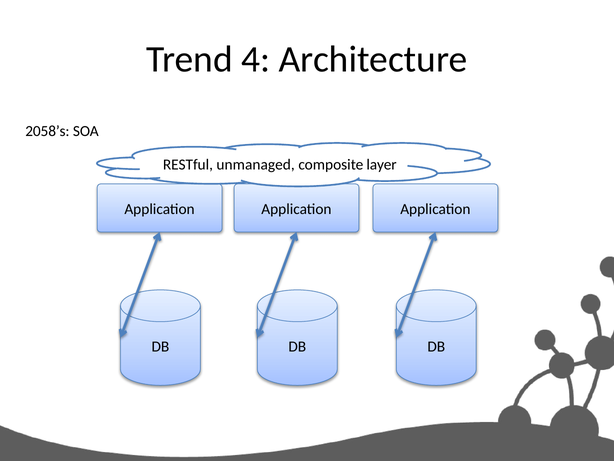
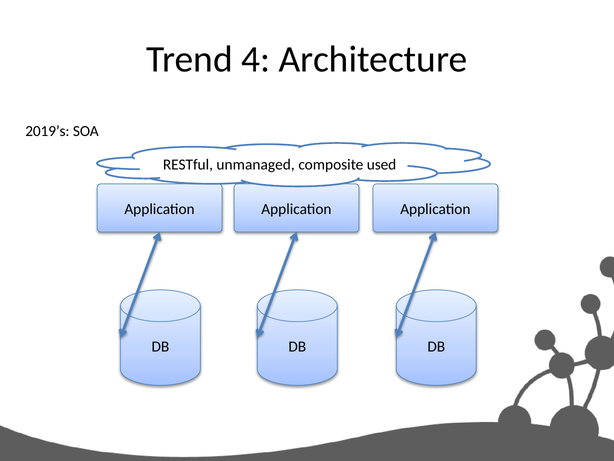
2058’s: 2058’s -> 2019’s (47, 131)
layer: layer -> used (382, 164)
